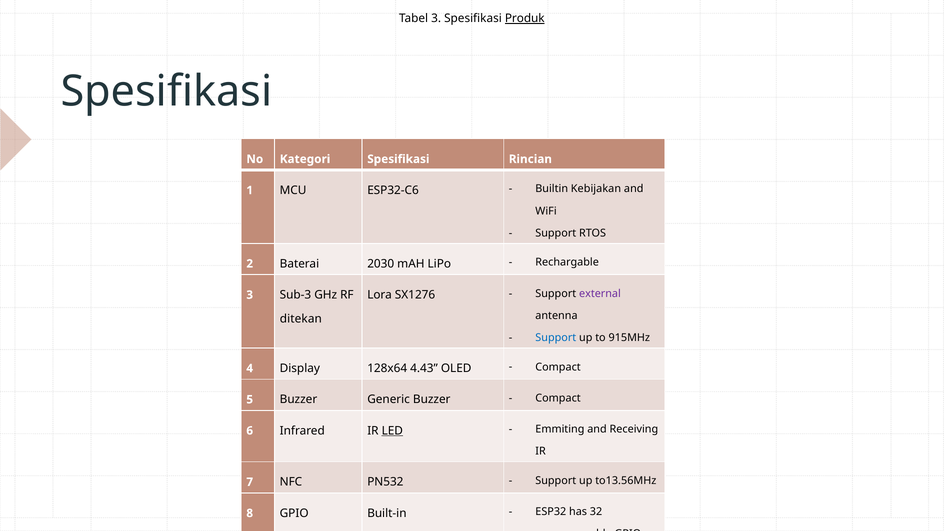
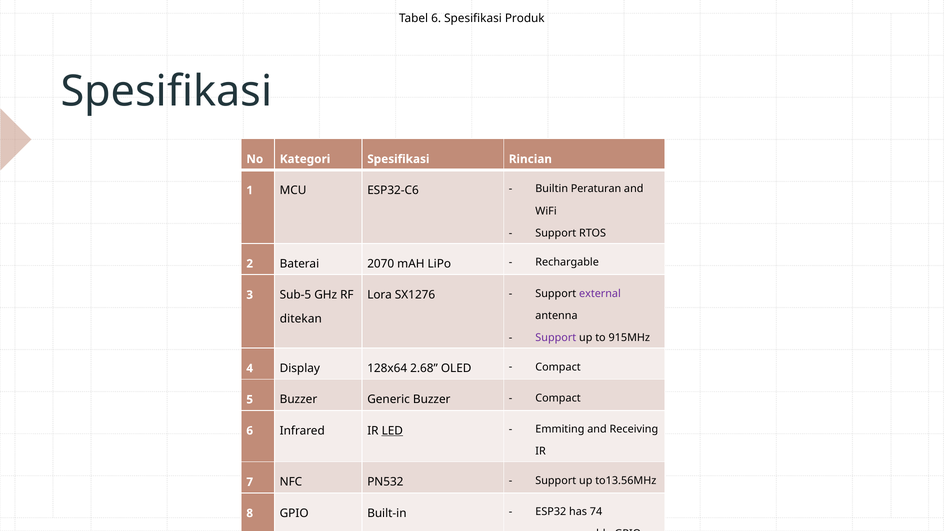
Tabel 3: 3 -> 6 (436, 18)
Produk underline: present -> none (525, 18)
Kebijakan: Kebijakan -> Peraturan (596, 189)
2030: 2030 -> 2070 (381, 264)
Sub-3: Sub-3 -> Sub-5 (295, 295)
Support colour: blue -> purple (556, 338)
4.43: 4.43 -> 2.68 (424, 368)
32: 32 -> 74 (596, 512)
